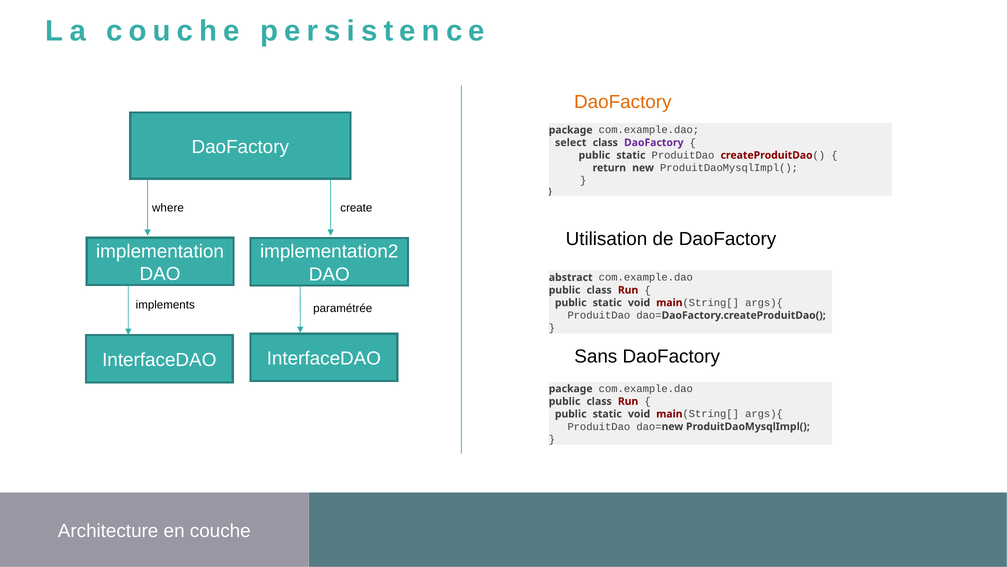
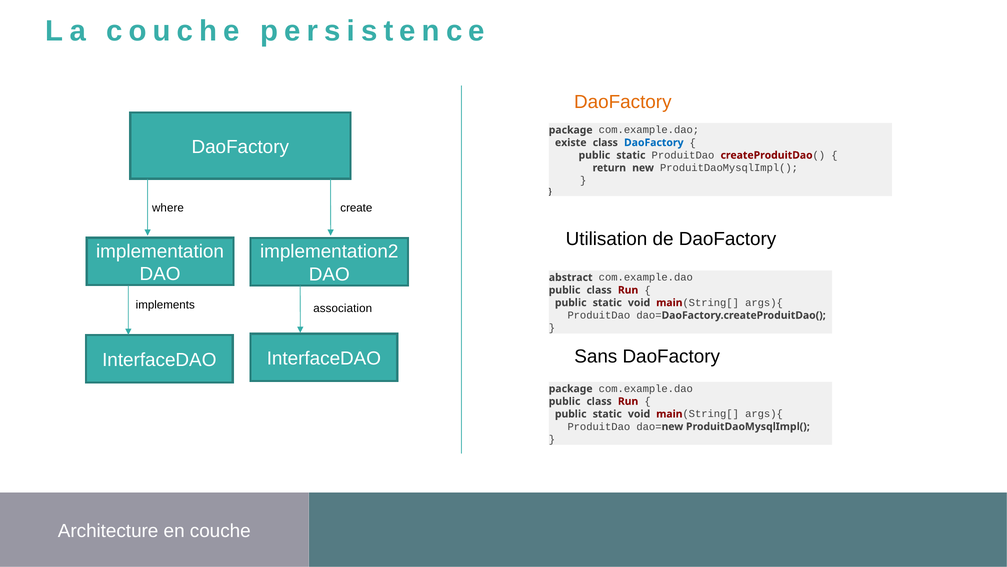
select: select -> existe (571, 142)
DaoFactory colour: purple -> blue (654, 142)
paramétrée: paramétrée -> association (343, 308)
